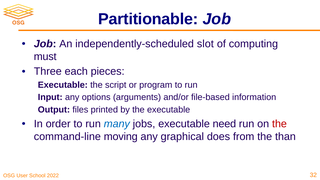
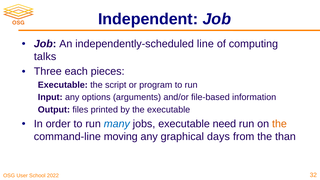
Partitionable: Partitionable -> Independent (148, 19)
slot: slot -> line (205, 44)
must: must -> talks (45, 57)
the colour: red -> orange (279, 124)
does: does -> days (218, 137)
